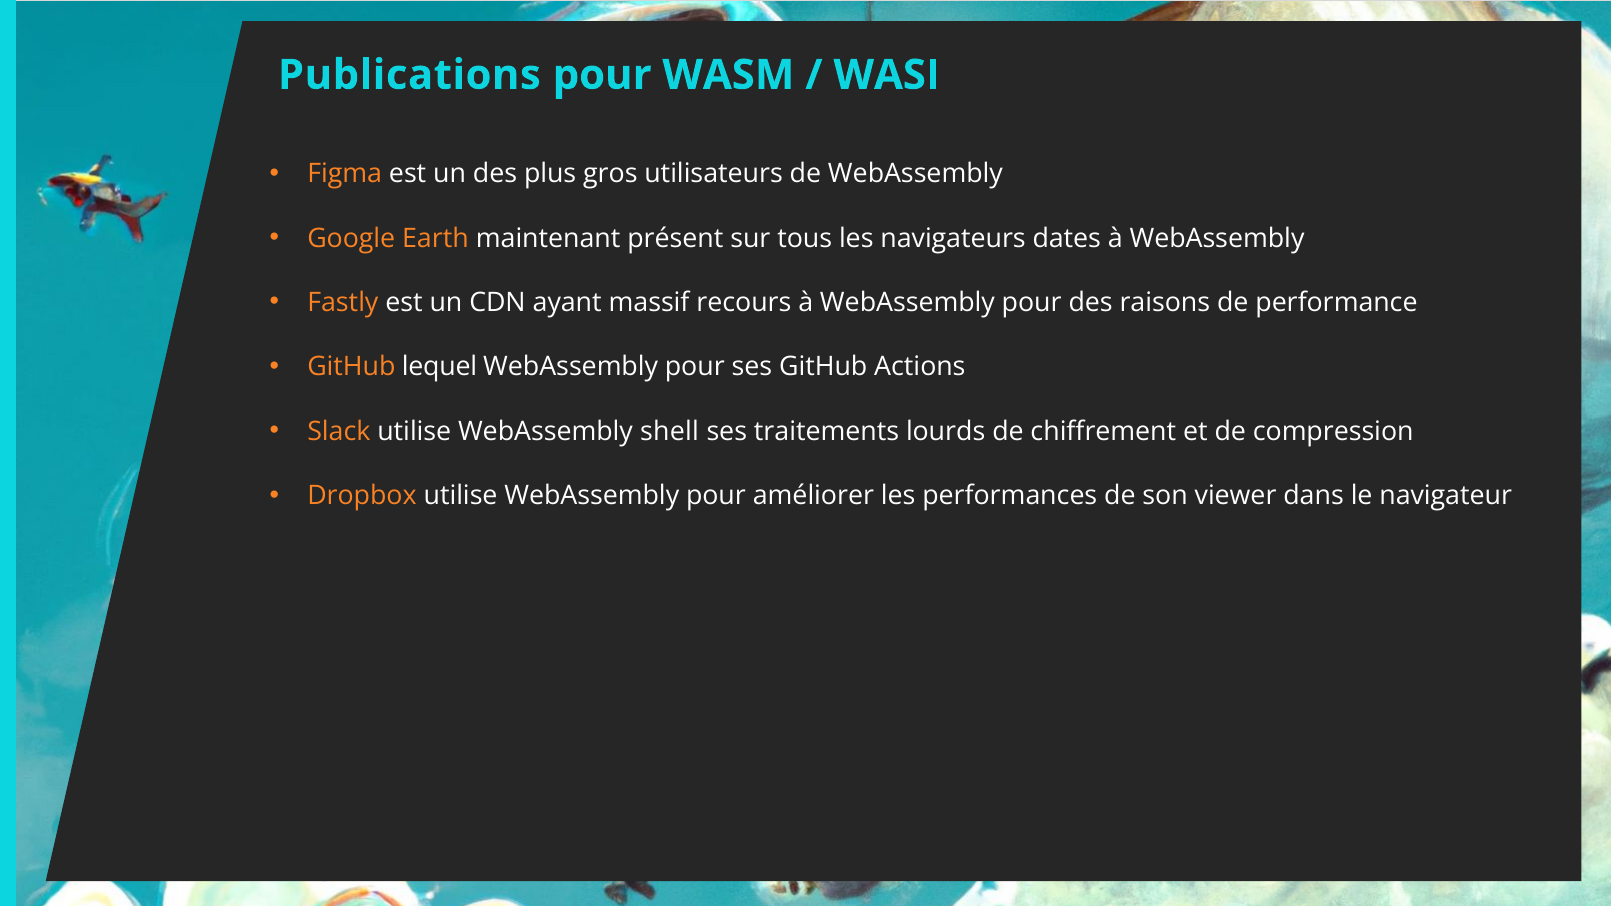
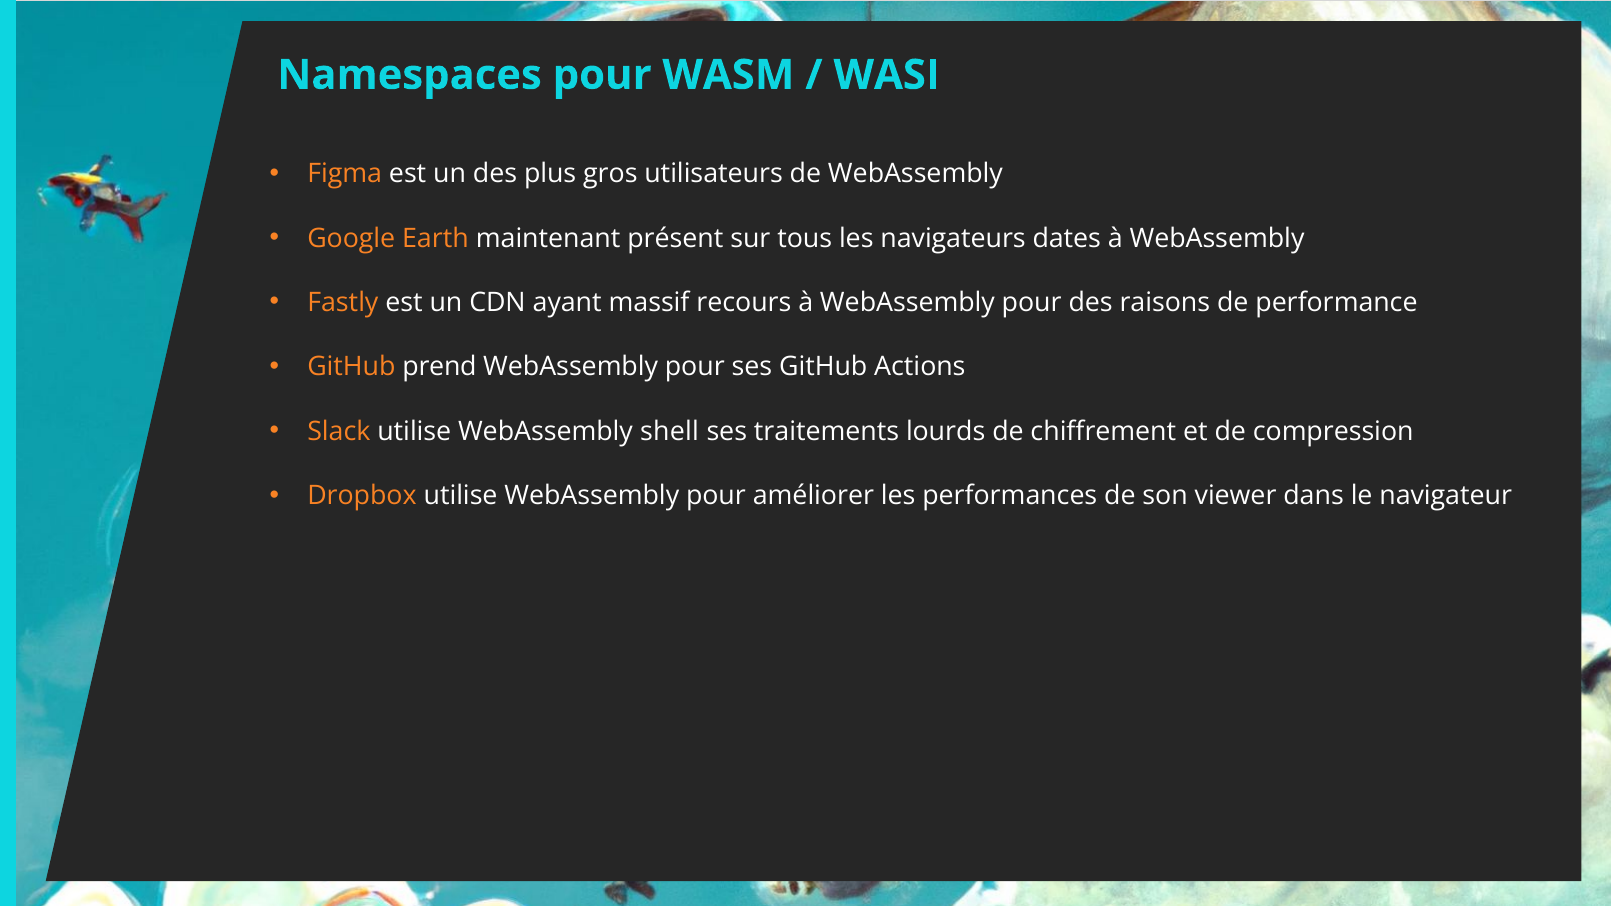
Publications: Publications -> Namespaces (410, 75)
lequel: lequel -> prend (440, 367)
